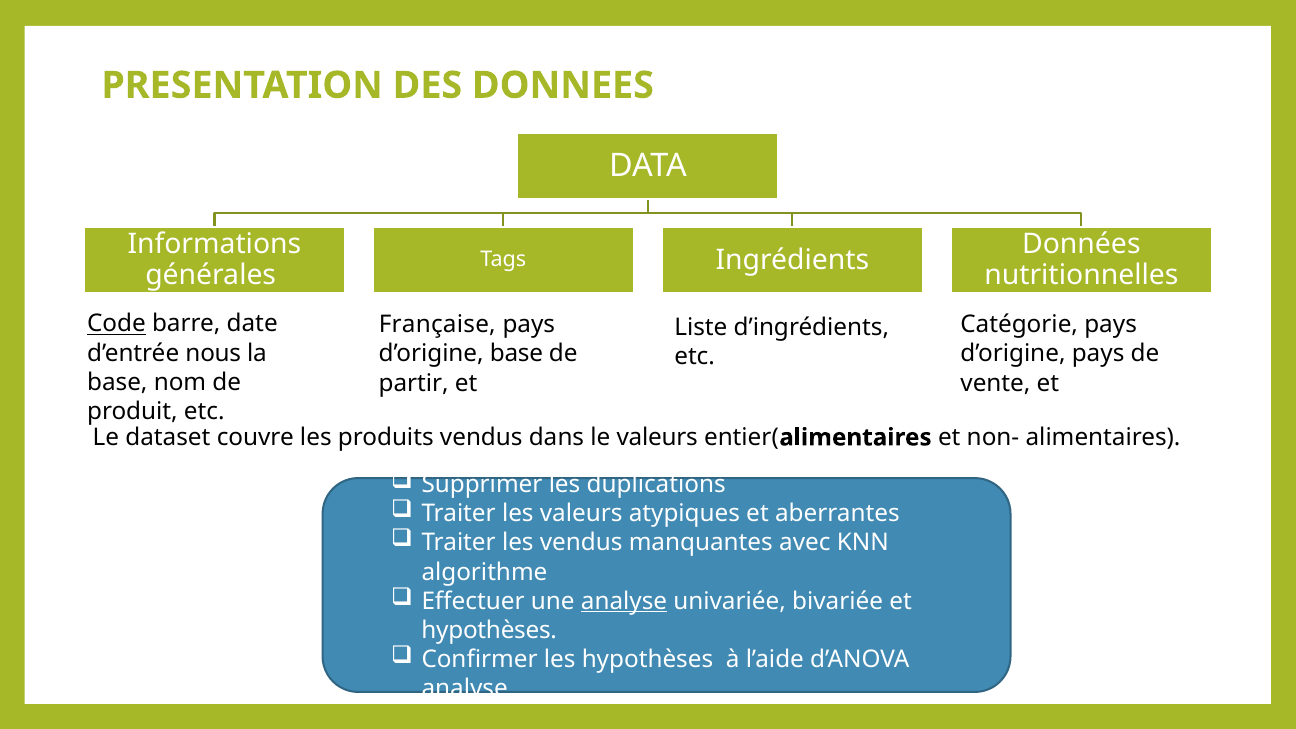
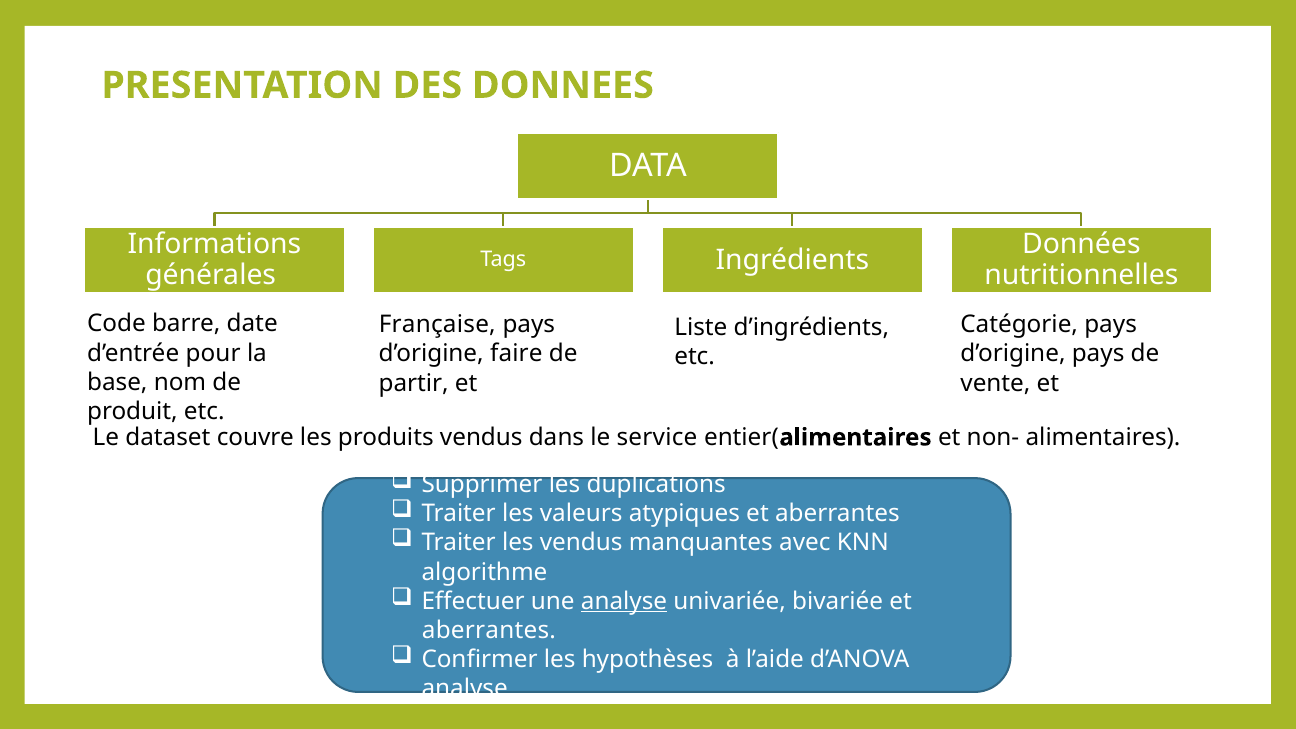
Code underline: present -> none (116, 324)
nous: nous -> pour (213, 353)
d’origine base: base -> faire (516, 354)
le valeurs: valeurs -> service (657, 437)
hypothèses: hypothèses -> aberrantes (489, 630)
